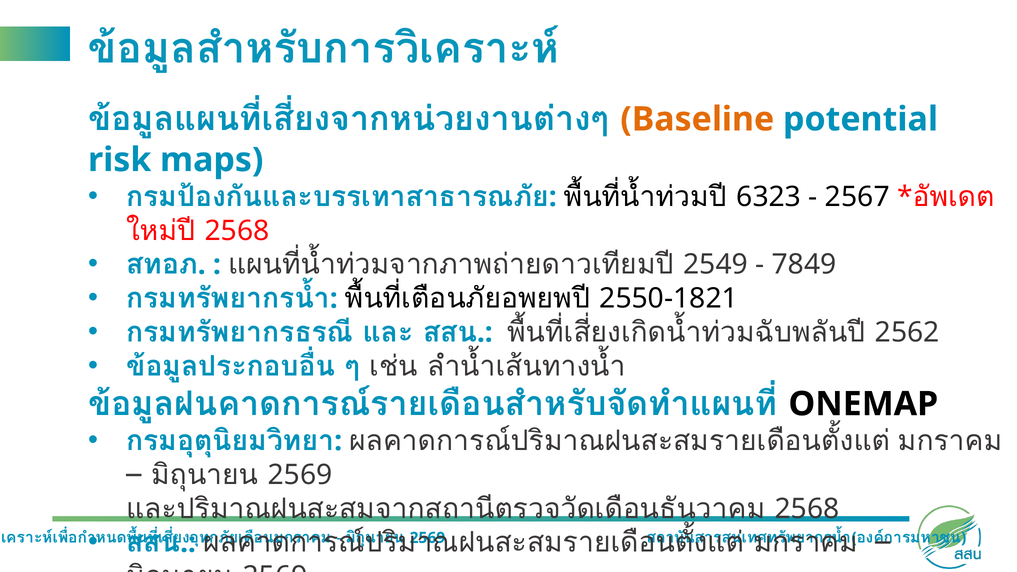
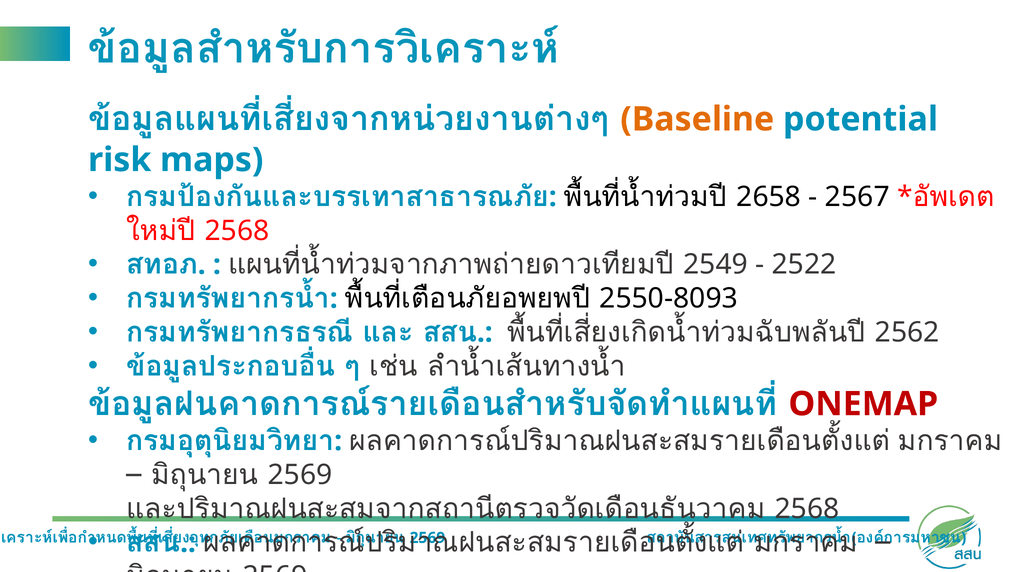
6323: 6323 -> 2658 (769, 197)
7849: 7849 -> 2522 (804, 265)
2550-1821: 2550-1821 -> 2550-8093 (669, 299)
ONEMAP colour: black -> red (863, 404)
